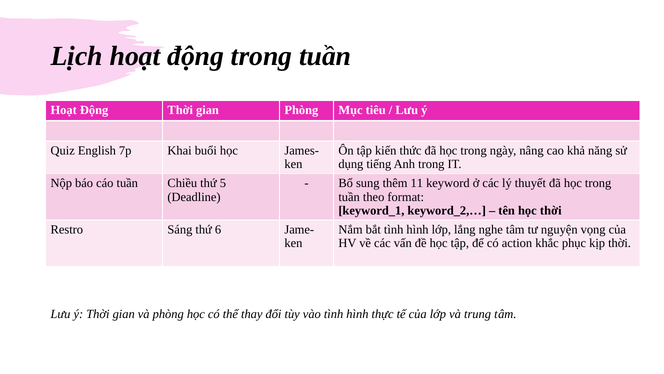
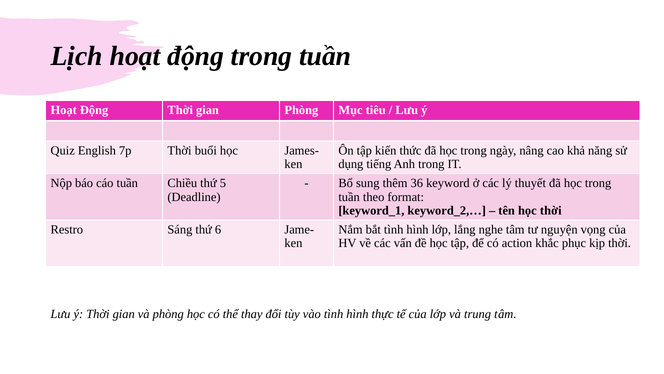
7p Khai: Khai -> Thời (180, 150)
11: 11 -> 36 (417, 183)
